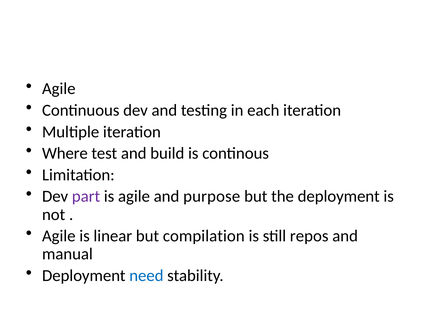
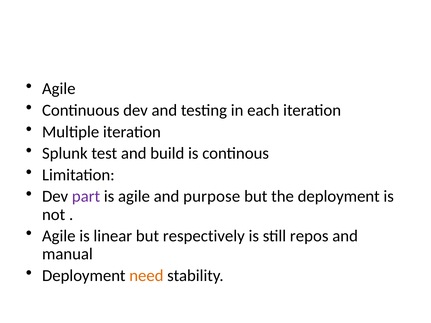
Where: Where -> Splunk (65, 153)
compilation: compilation -> respectively (204, 236)
need colour: blue -> orange (146, 276)
